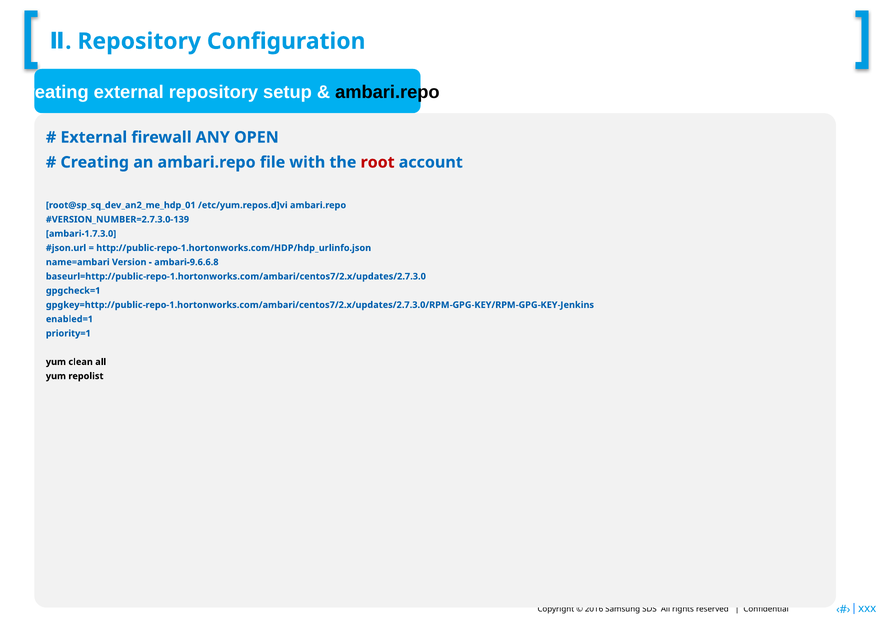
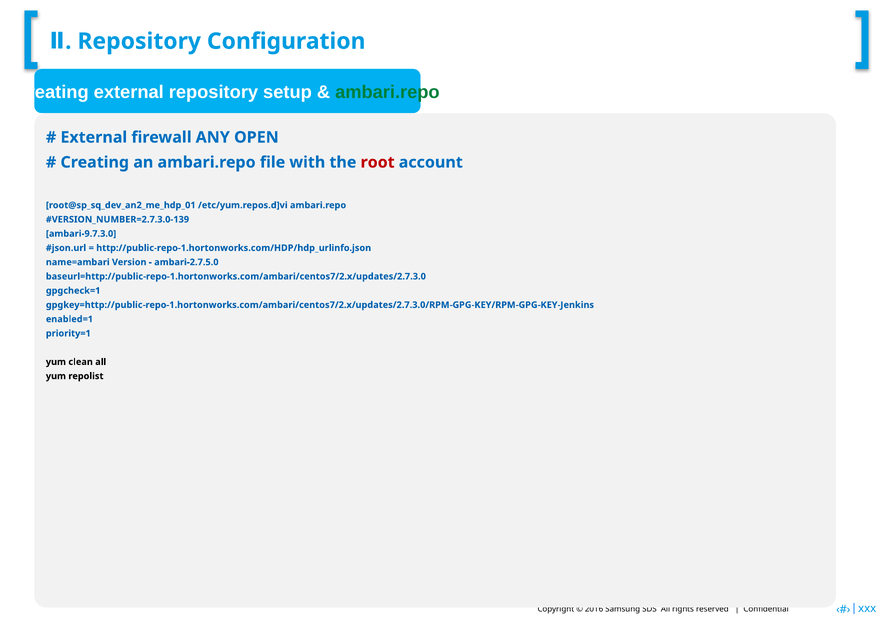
ambari.repo colour: black -> green (387, 92)
ambari-1.7.3.0: ambari-1.7.3.0 -> ambari-9.7.3.0 (81, 234)
ambari-9.6.6.8: ambari-9.6.6.8 -> ambari-2.7.5.0 (186, 262)
